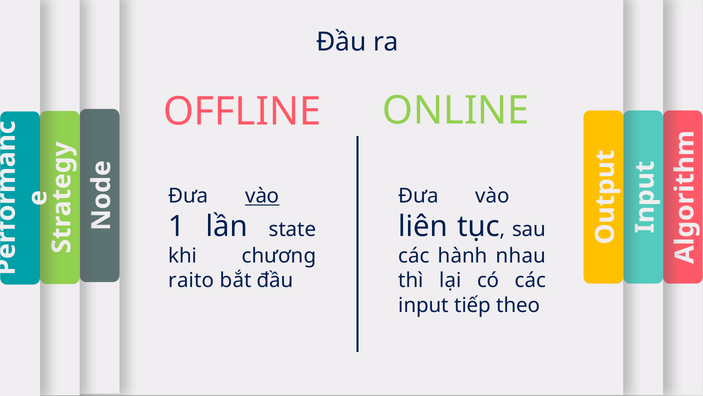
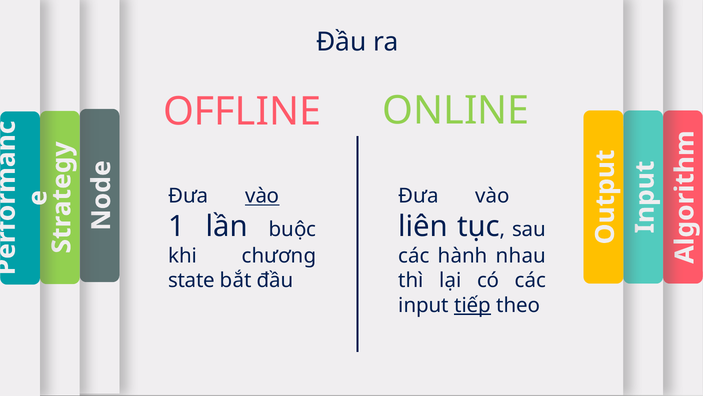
state: state -> buộc (293, 229)
raito: raito -> state (192, 280)
tiếp underline: none -> present (473, 305)
